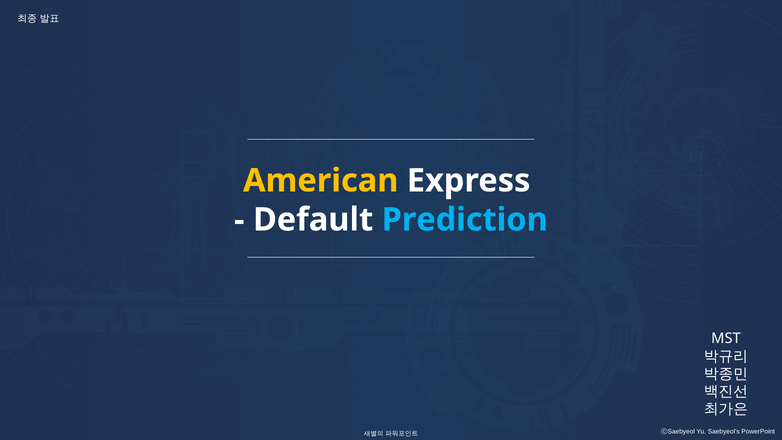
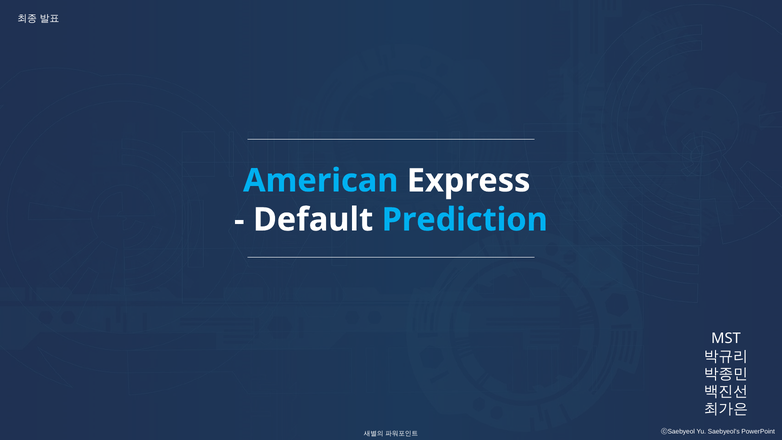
American colour: yellow -> light blue (321, 181)
